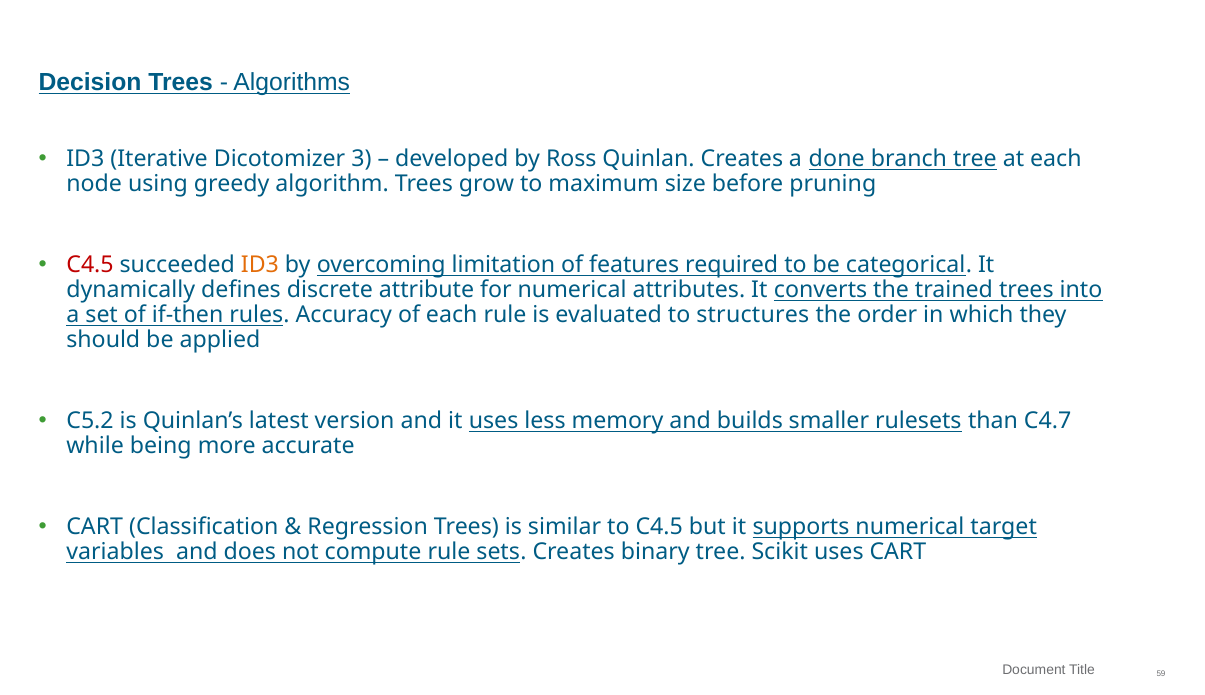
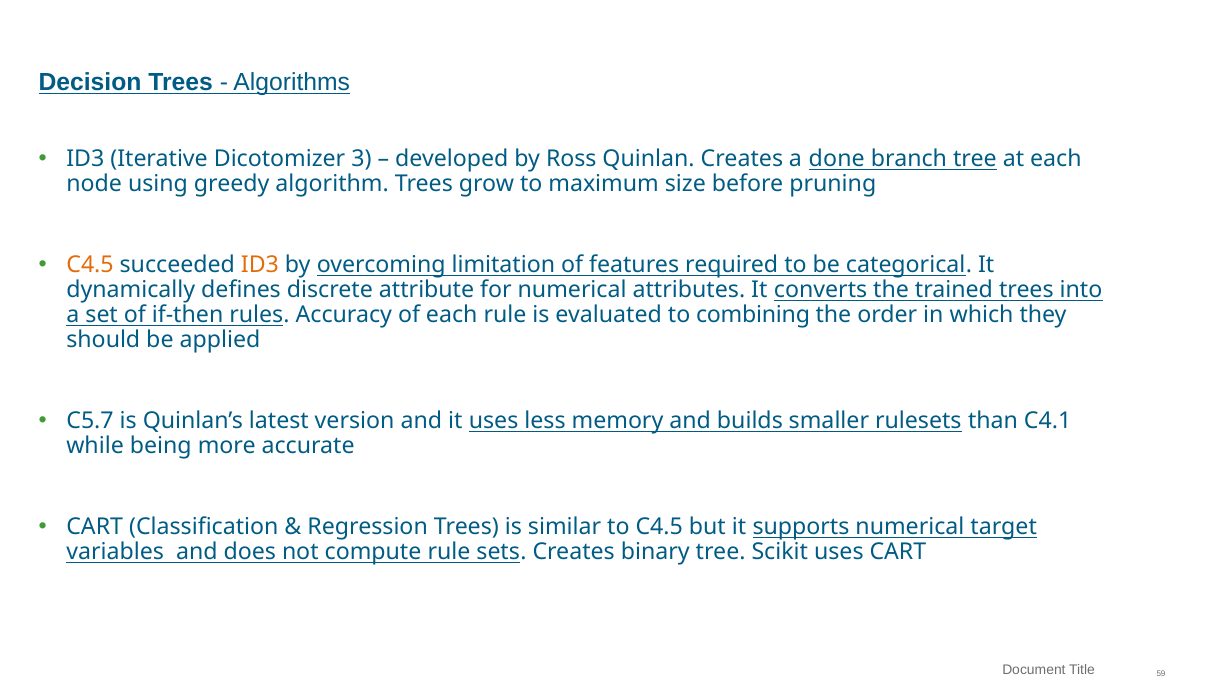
C4.5 colour: red -> orange (90, 265)
structures: structures -> combining (753, 315)
C5.2: C5.2 -> C5.7 (90, 421)
C4.7: C4.7 -> C4.1 (1048, 421)
